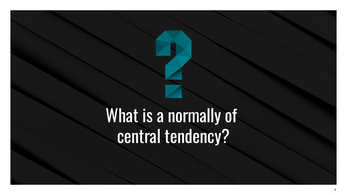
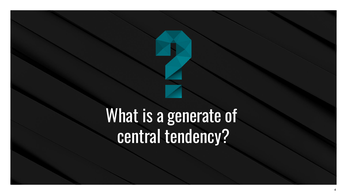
normally: normally -> generate (194, 117)
